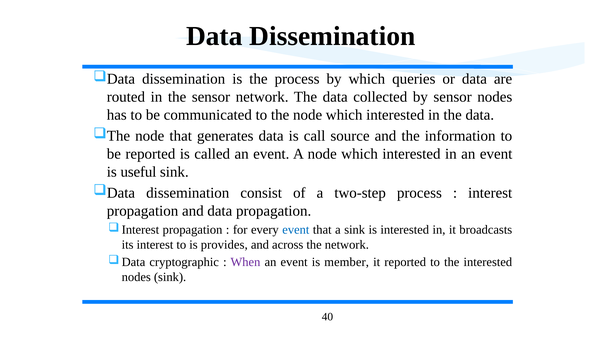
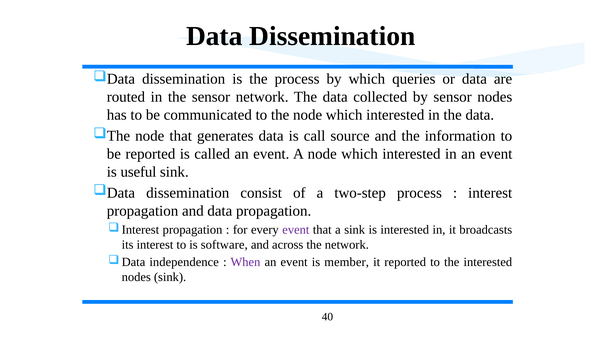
event colour: blue -> purple (296, 230)
provides: provides -> software (224, 245)
cryptographic: cryptographic -> independence (184, 262)
